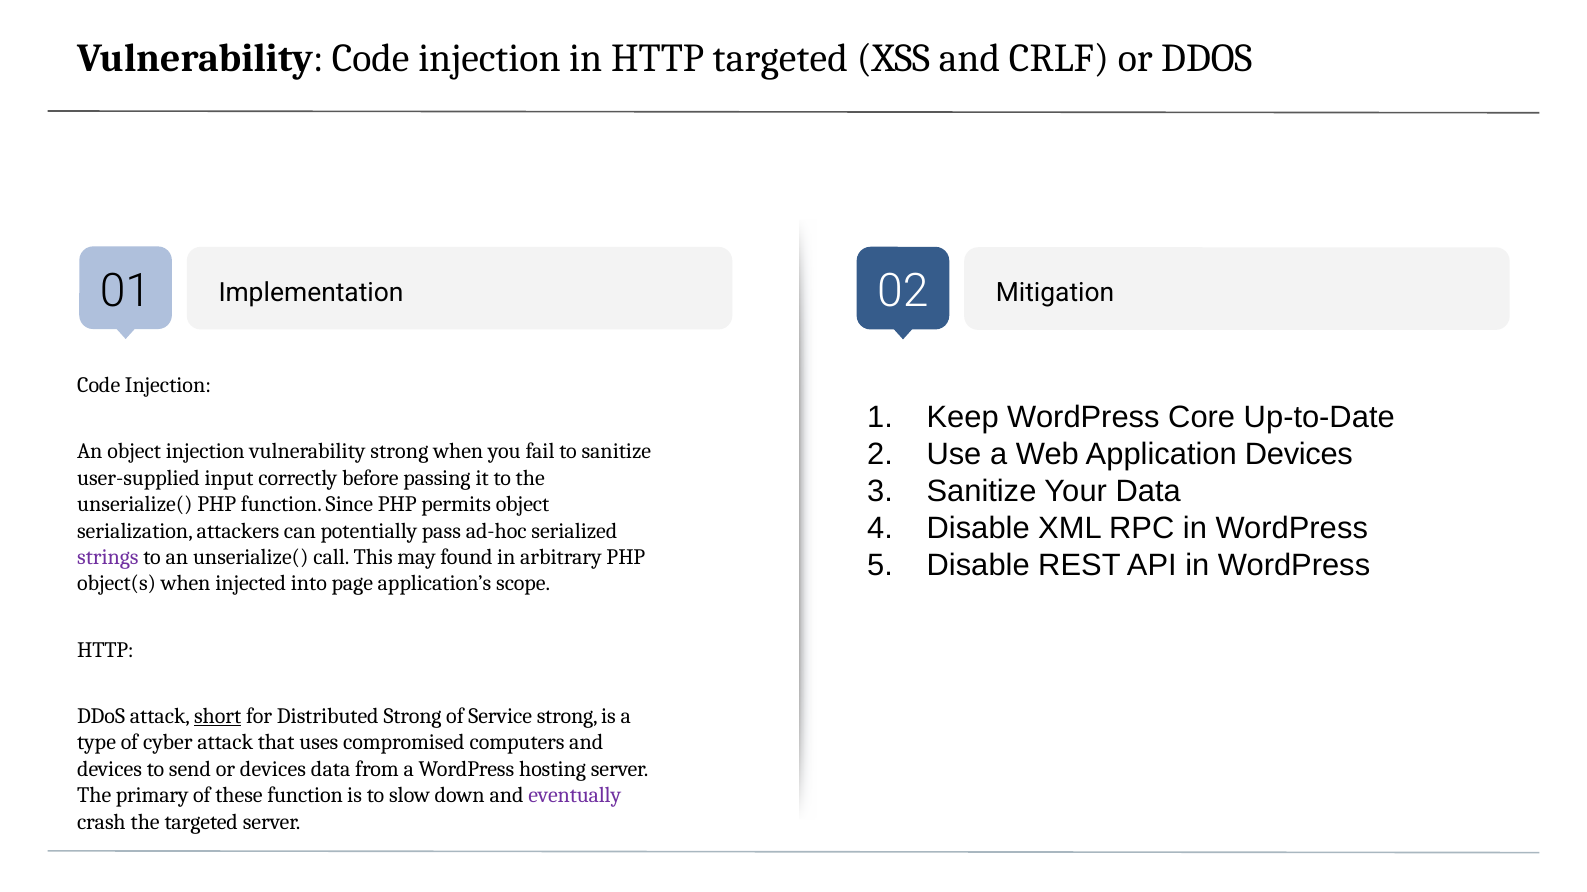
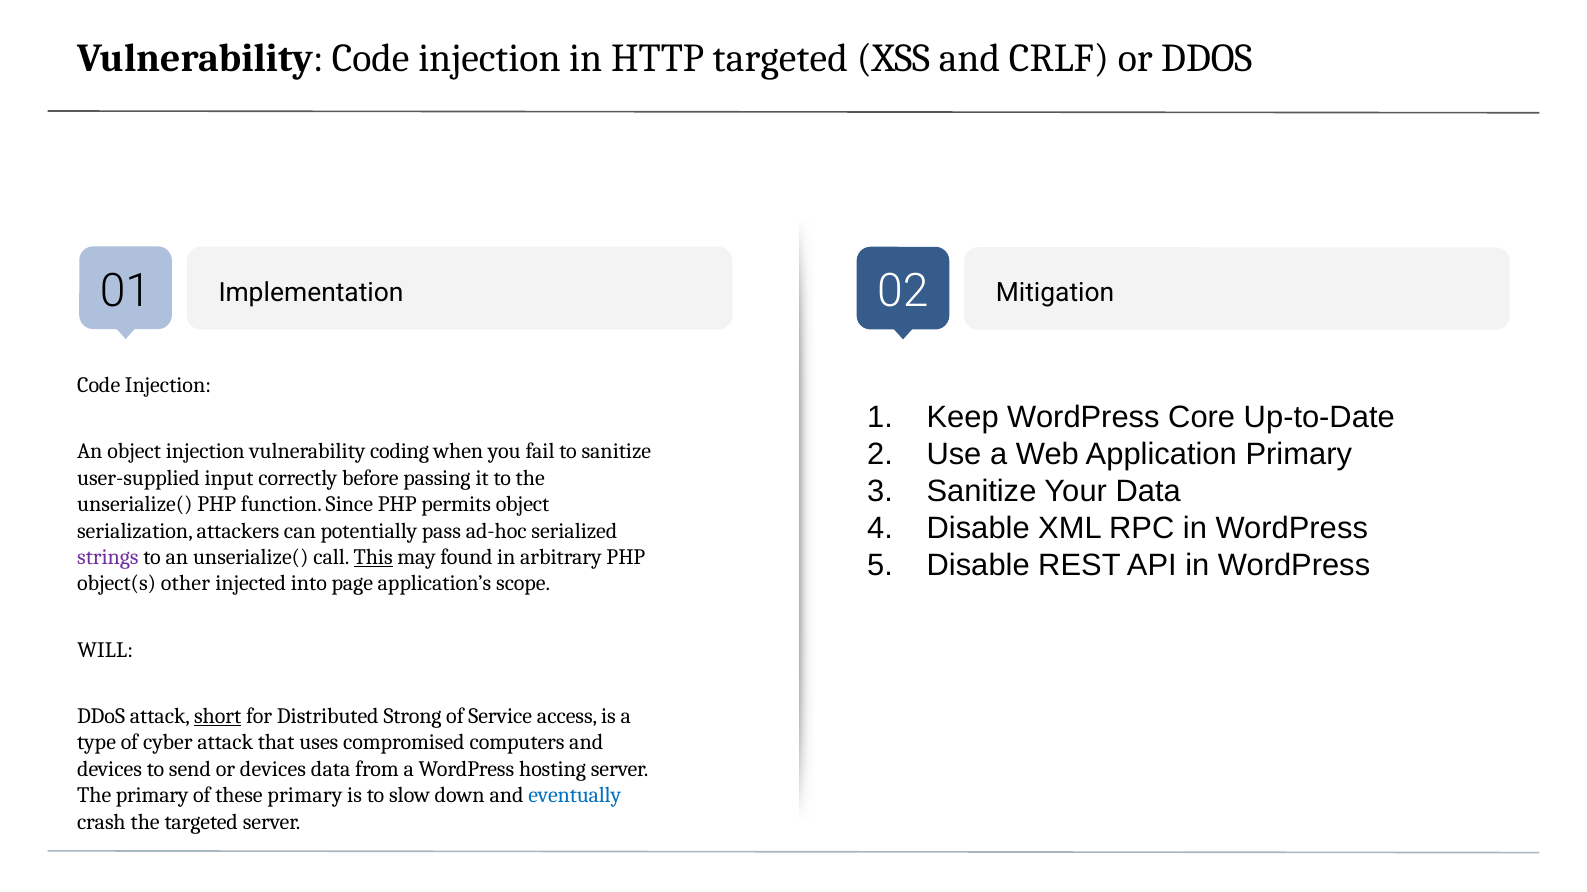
Application Devices: Devices -> Primary (1299, 455)
vulnerability strong: strong -> coding (400, 452)
This underline: none -> present (373, 558)
object(s when: when -> other (185, 584)
HTTP: HTTP -> WILL (105, 650)
Service strong: strong -> access (567, 717)
these function: function -> primary (305, 796)
eventually colour: purple -> blue (575, 796)
